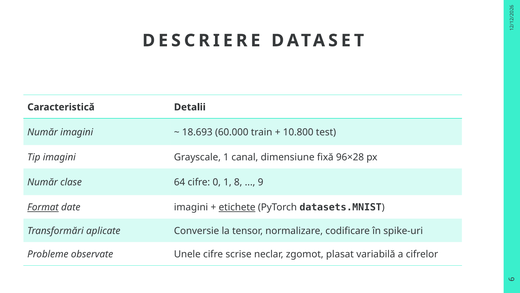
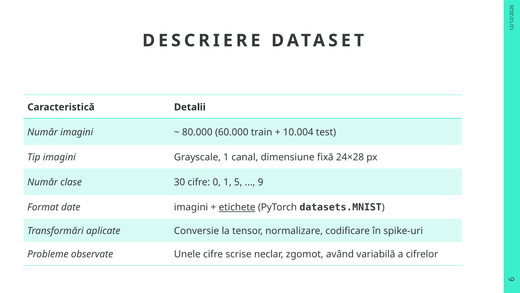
18.693: 18.693 -> 80.000 (197, 132)
10.800: 10.800 -> 10.004 (298, 132)
96×28: 96×28 -> 24×28 (350, 157)
64: 64 -> 30 (180, 182)
8: 8 -> 5 (238, 182)
Format underline: present -> none (43, 207)
plasat: plasat -> având (340, 254)
